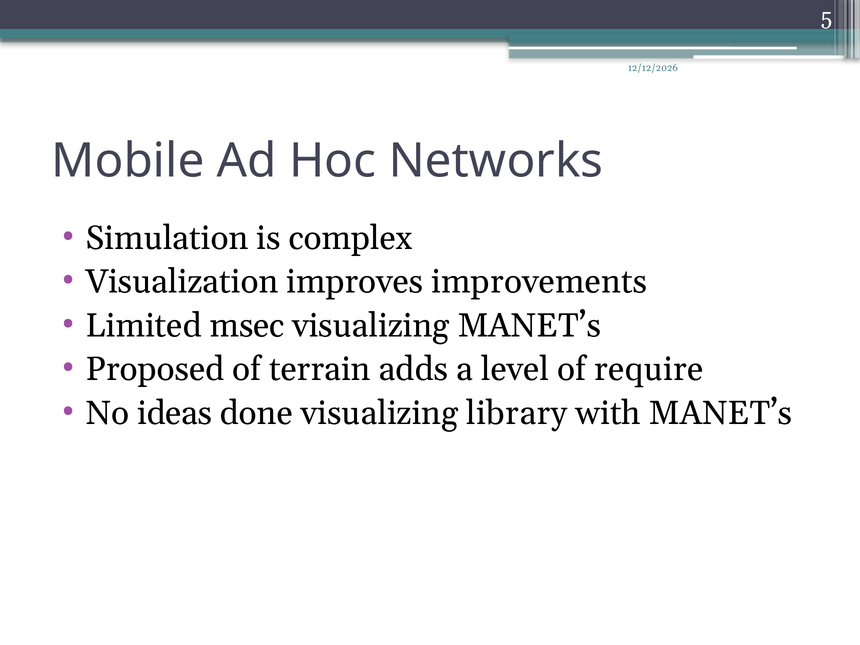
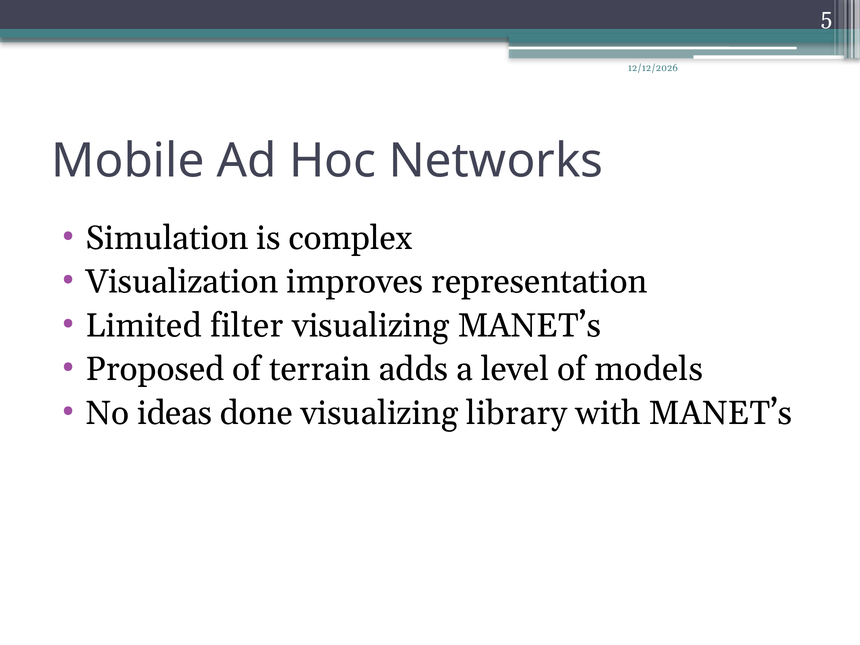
improvements: improvements -> representation (539, 282)
msec: msec -> filter (247, 326)
require: require -> models (649, 369)
